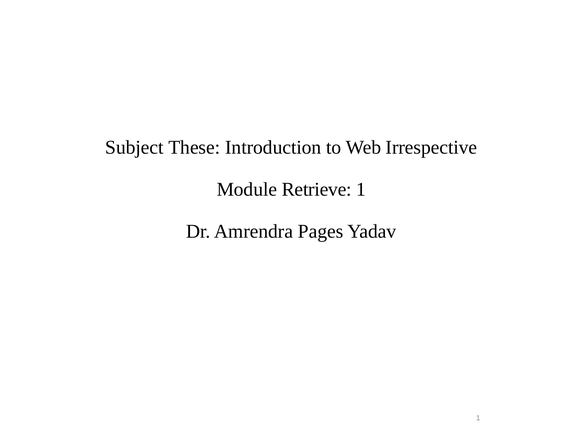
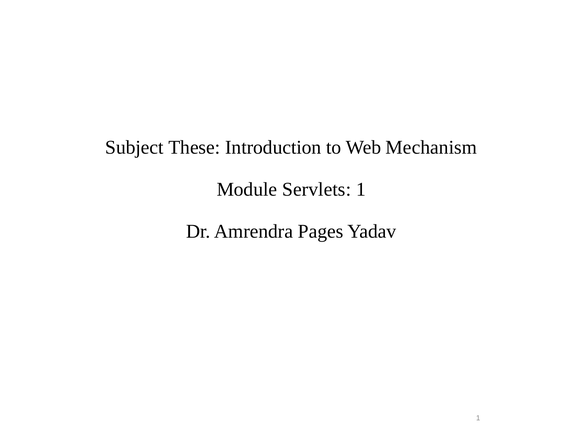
Irrespective: Irrespective -> Mechanism (431, 147)
Retrieve: Retrieve -> Servlets (317, 189)
